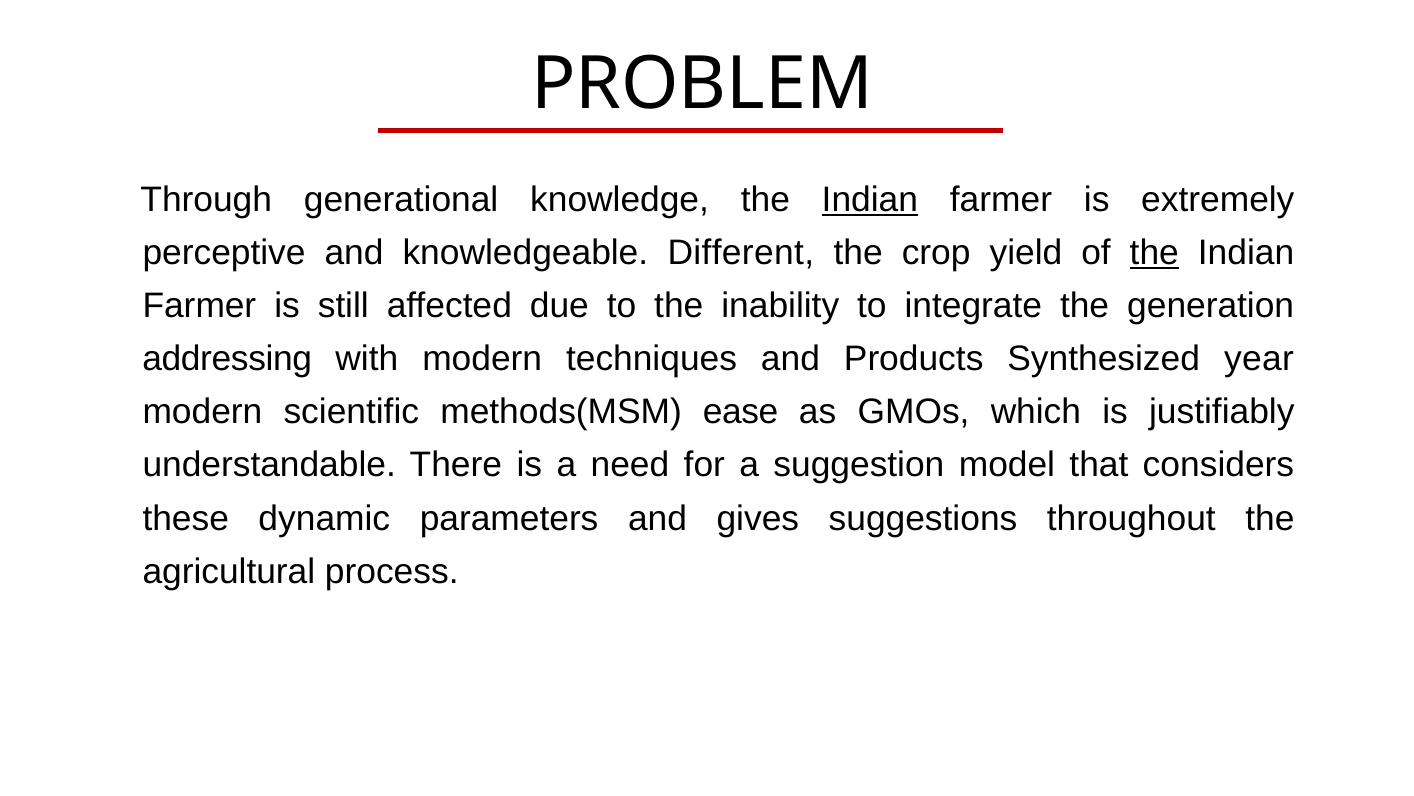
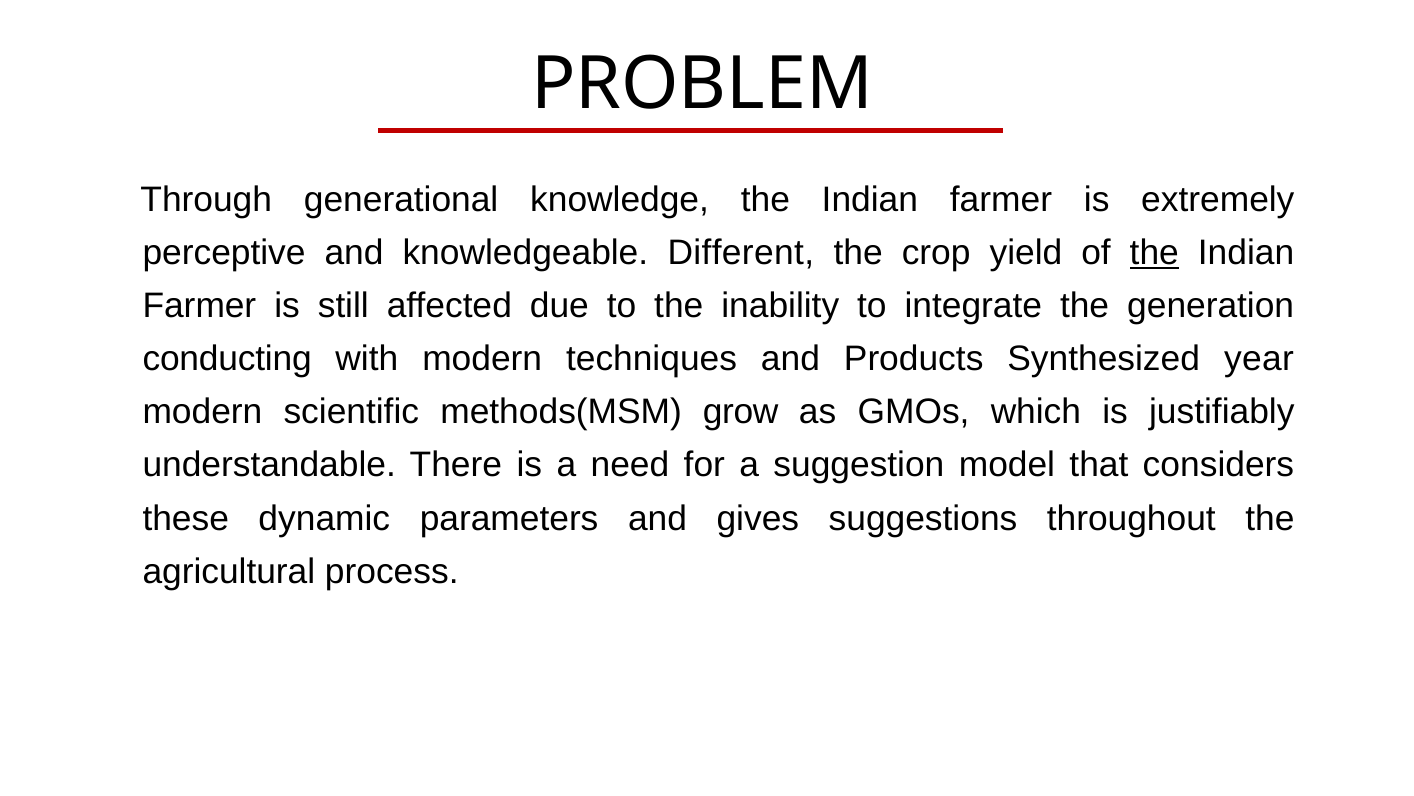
Indian underline: present -> none (870, 200)
addressing: addressing -> conducting (227, 359)
ease: ease -> grow (741, 412)
